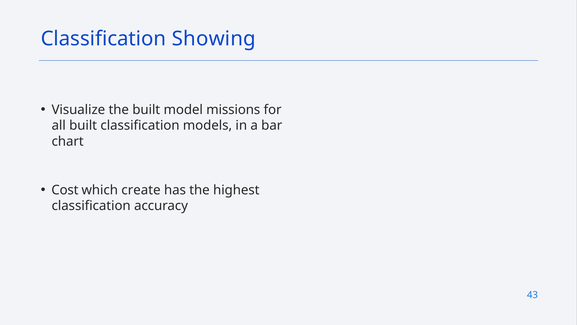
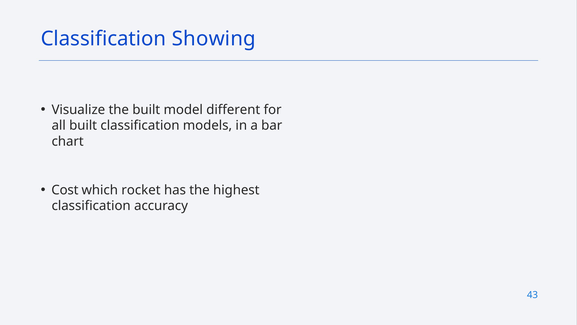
missions: missions -> different (233, 110)
create: create -> rocket (141, 190)
